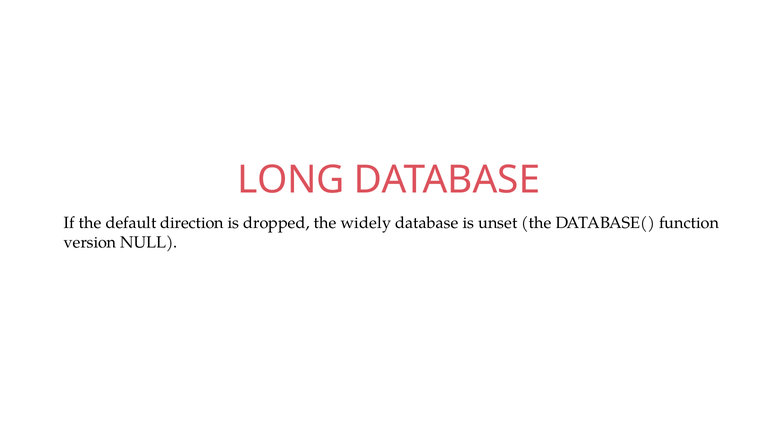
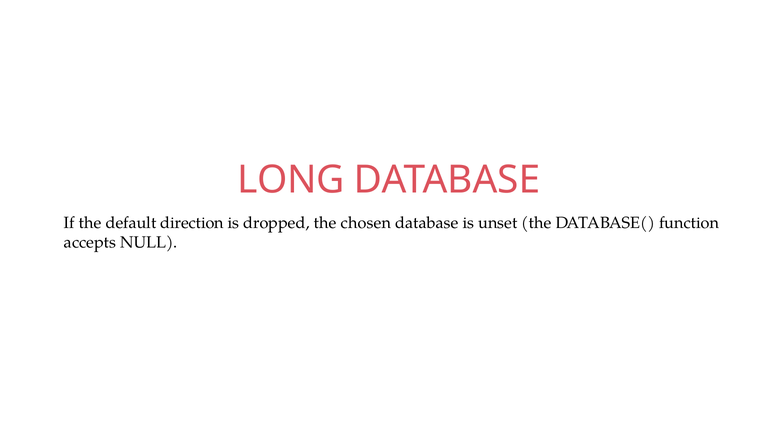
widely: widely -> chosen (366, 223)
version: version -> accepts (90, 242)
